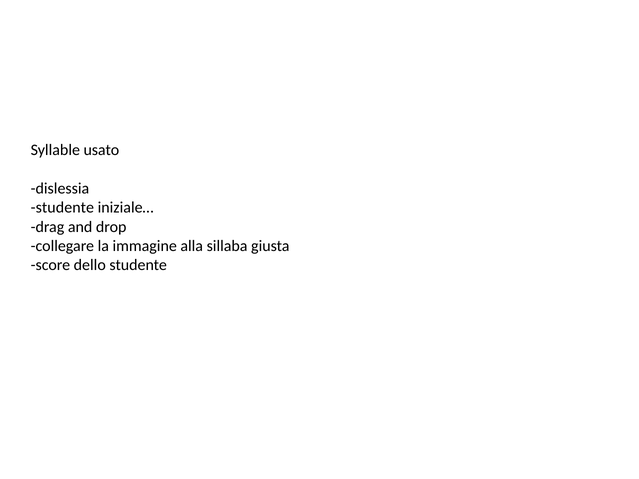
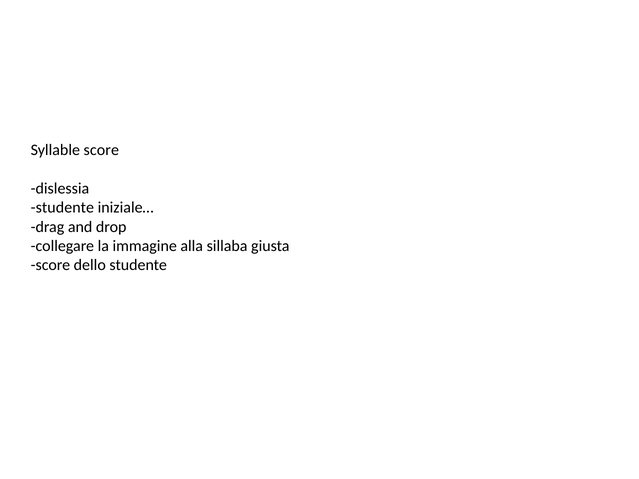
Syllable usato: usato -> score (101, 150)
